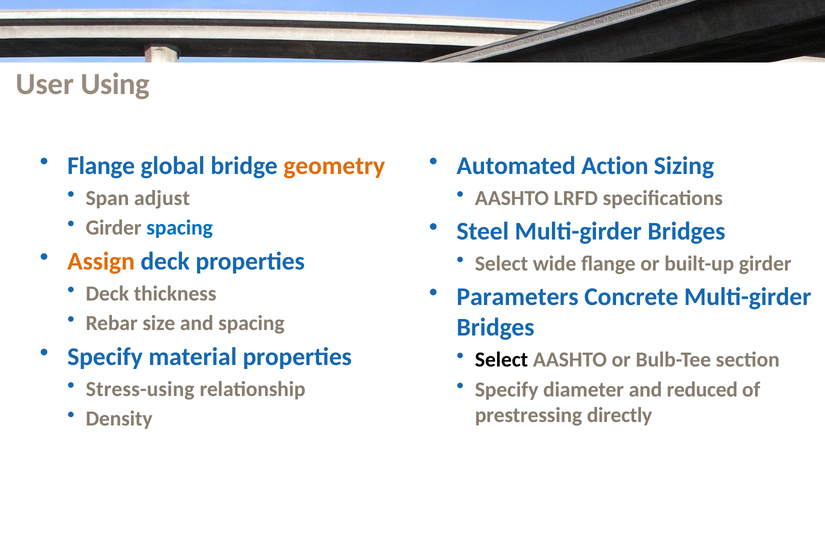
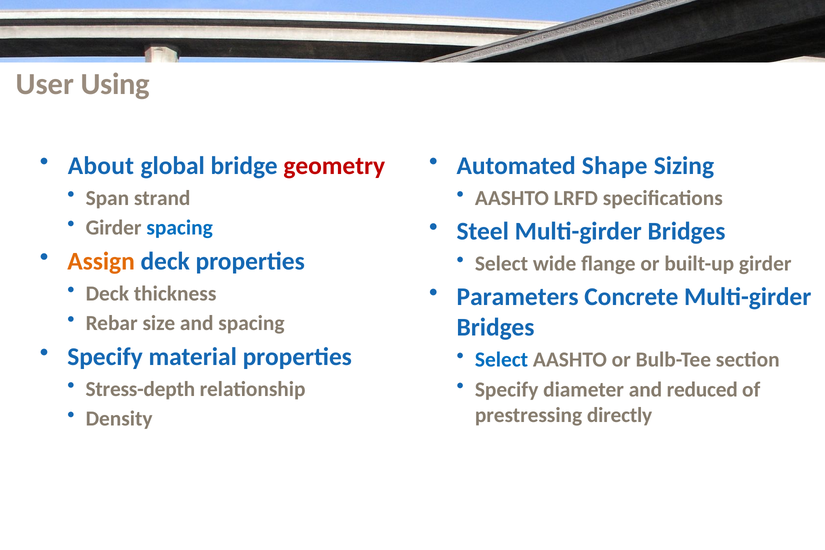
Flange: Flange -> About (101, 166)
geometry colour: orange -> red (334, 166)
Action: Action -> Shape (615, 166)
adjust: adjust -> strand (162, 198)
Select colour: black -> blue (502, 360)
Stress-using: Stress-using -> Stress-depth (140, 389)
